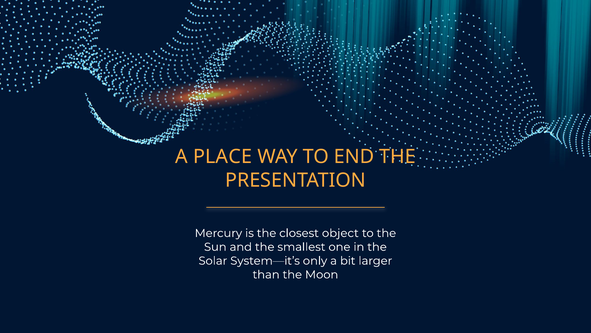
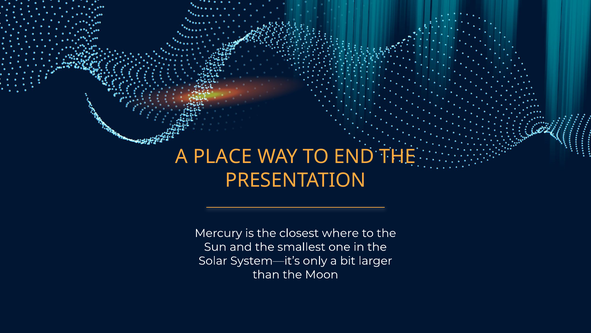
object: object -> where (340, 233)
